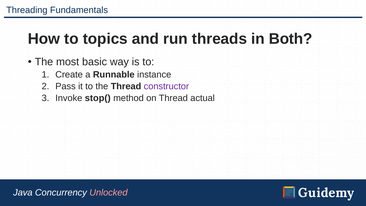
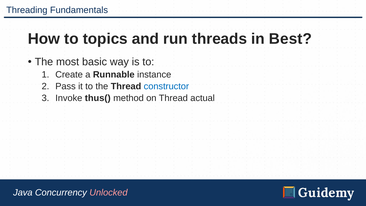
Both: Both -> Best (290, 39)
constructor colour: purple -> blue (166, 86)
stop(: stop( -> thus( (98, 98)
